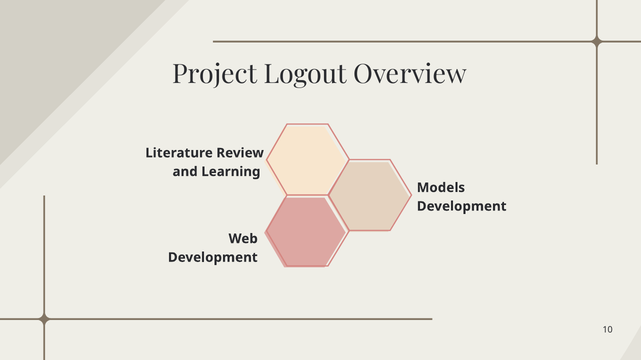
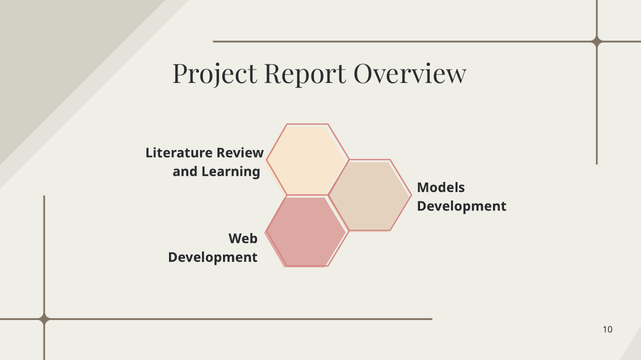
Logout: Logout -> Report (305, 74)
